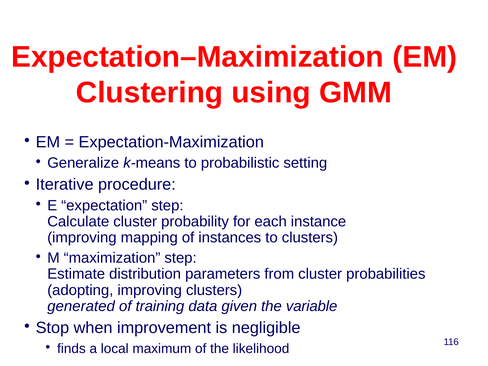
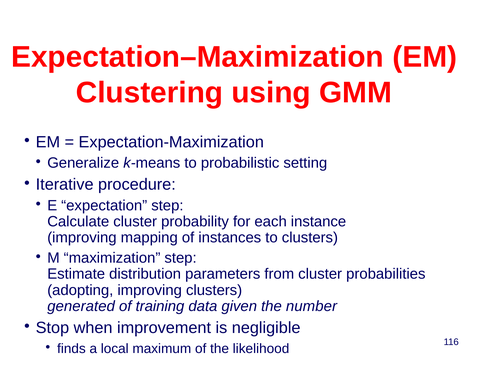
variable: variable -> number (311, 306)
